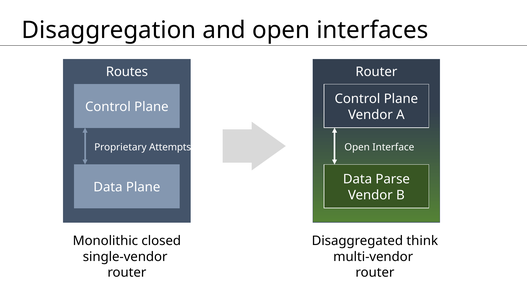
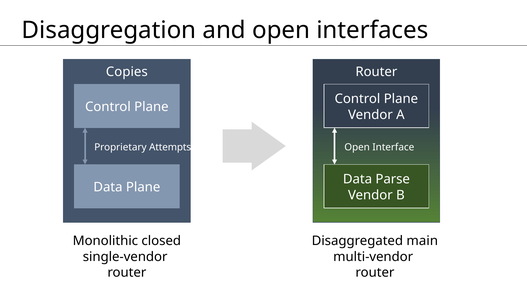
Routes: Routes -> Copies (127, 72)
think: think -> main (422, 241)
